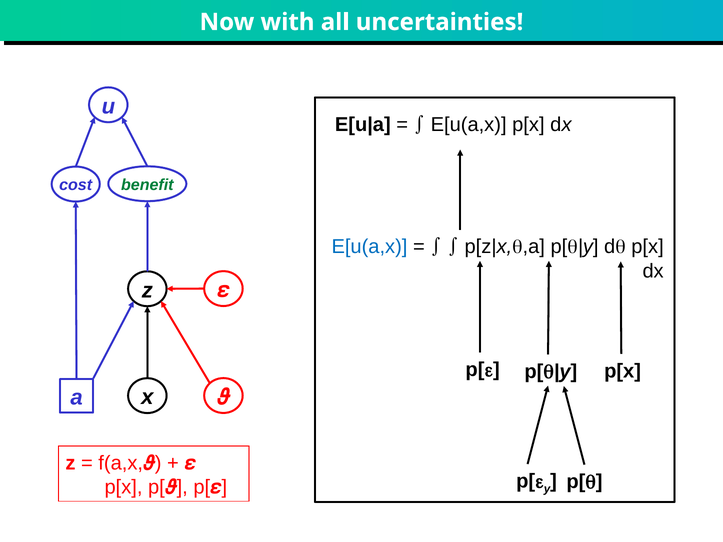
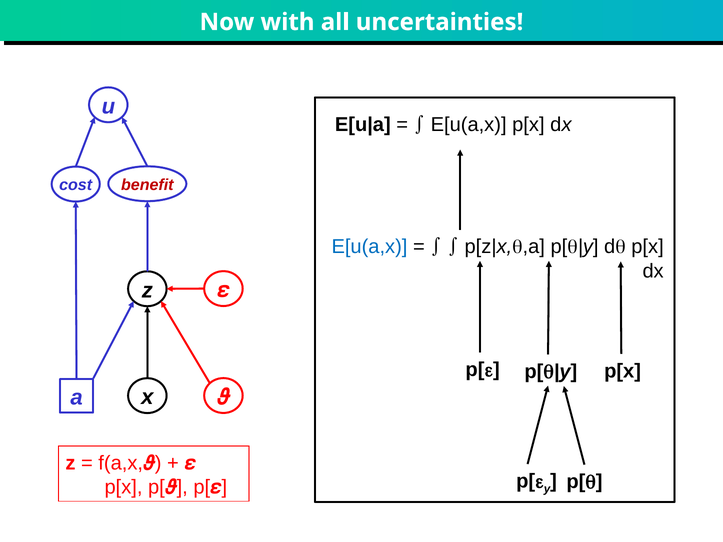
benefit colour: green -> red (147, 185)
